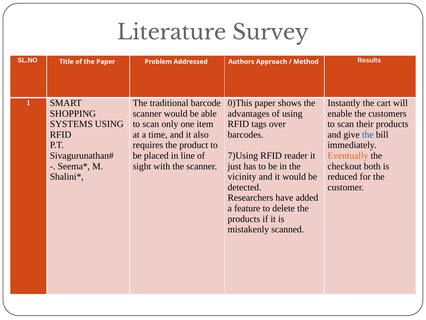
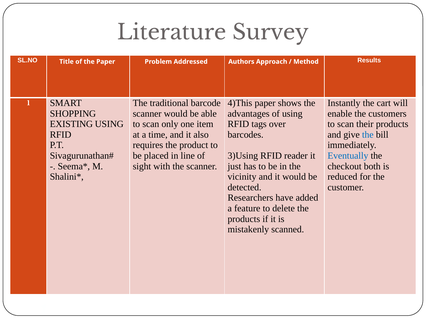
0)This: 0)This -> 4)This (240, 103)
SYSTEMS: SYSTEMS -> EXISTING (71, 124)
7)Using: 7)Using -> 3)Using (243, 155)
Eventually colour: orange -> blue (348, 155)
